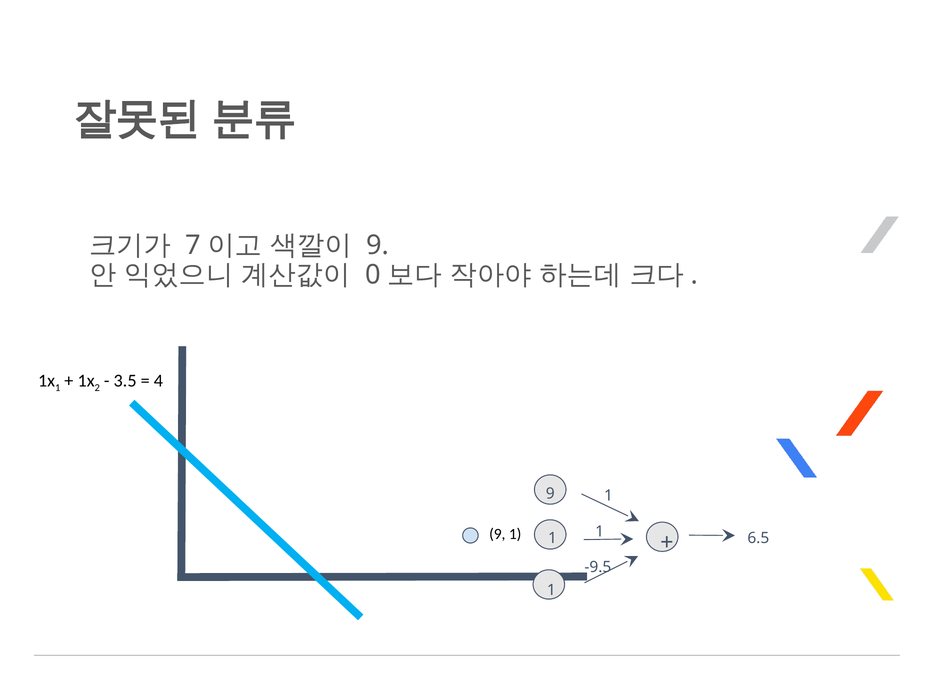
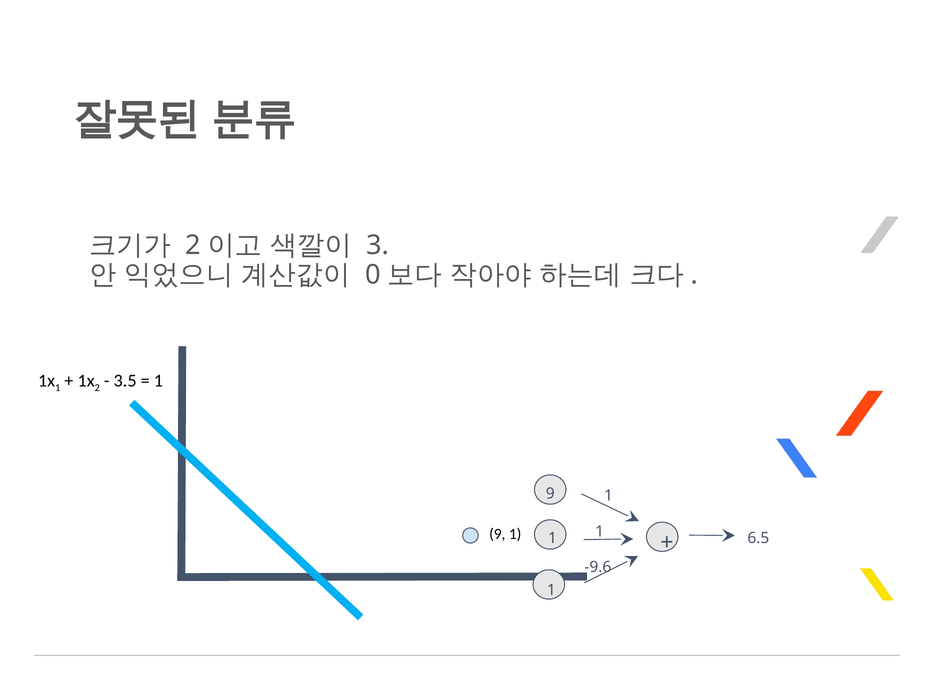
7: 7 -> 2 (193, 246)
9: 9 -> 3 (378, 246)
4: 4 -> 1 (158, 381)
-9.5: -9.5 -> -9.6 (598, 567)
